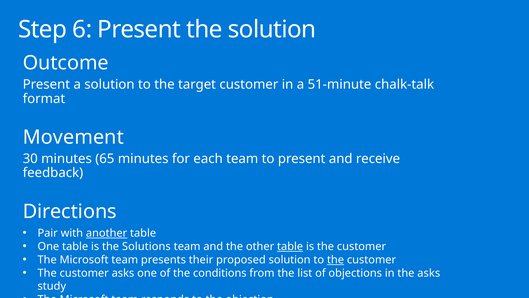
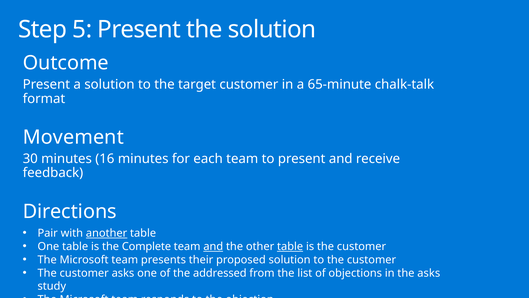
6: 6 -> 5 (82, 30)
51-minute: 51-minute -> 65-minute (339, 84)
65: 65 -> 16 (105, 158)
Solutions: Solutions -> Complete (146, 246)
and underline: none -> present (213, 246)
the underline: present -> none (336, 259)
conditions: conditions -> addressed (220, 273)
